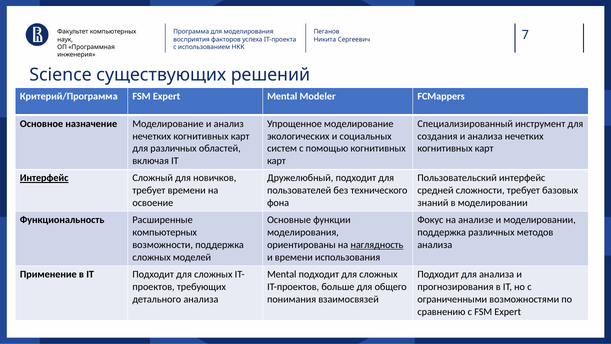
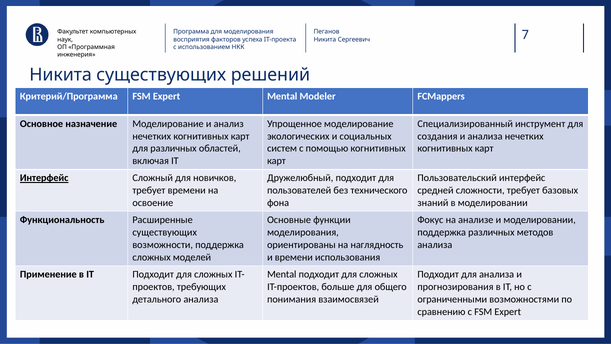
Science: Science -> Никита (61, 75)
компьютерных: компьютерных -> существующих (165, 232)
наглядность underline: present -> none (377, 245)
